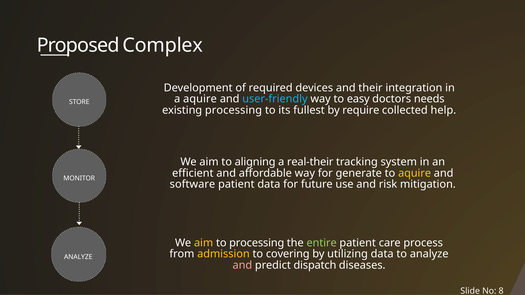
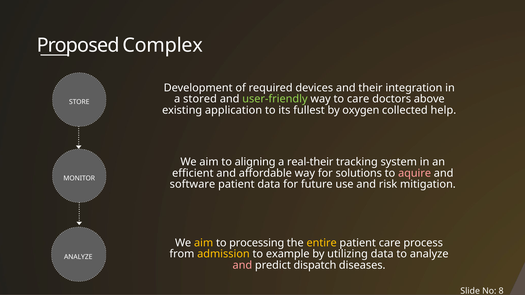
a aquire: aquire -> stored (200, 99)
user-friendly colour: light blue -> light green (275, 99)
to easy: easy -> care (358, 99)
needs: needs -> above (429, 99)
existing processing: processing -> application (234, 110)
require: require -> oxygen (361, 110)
generate: generate -> solutions (359, 173)
aquire colour: yellow -> pink (415, 173)
entire colour: light green -> yellow (322, 243)
covering: covering -> example (288, 254)
